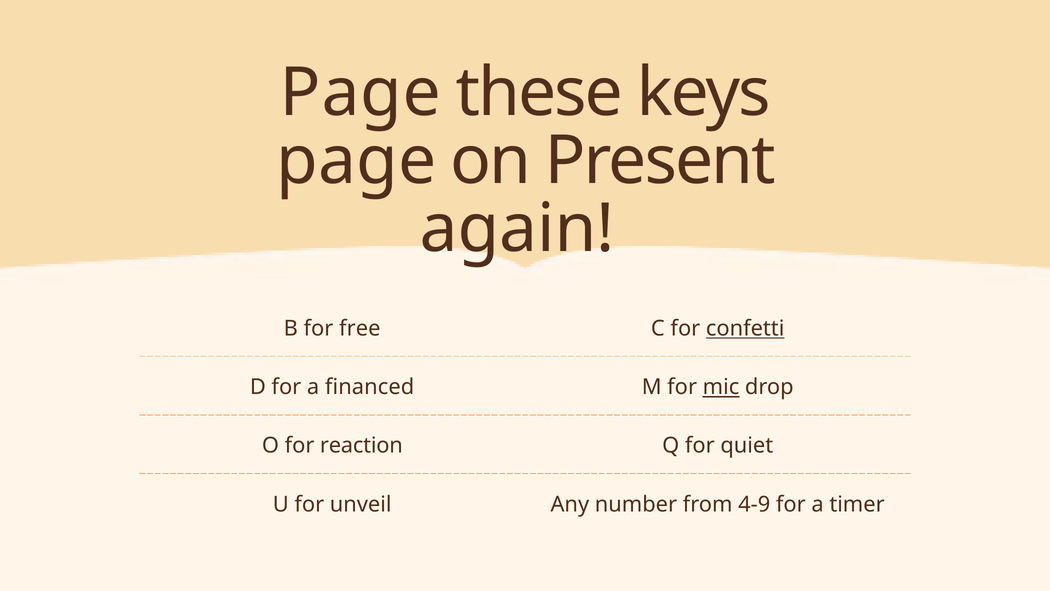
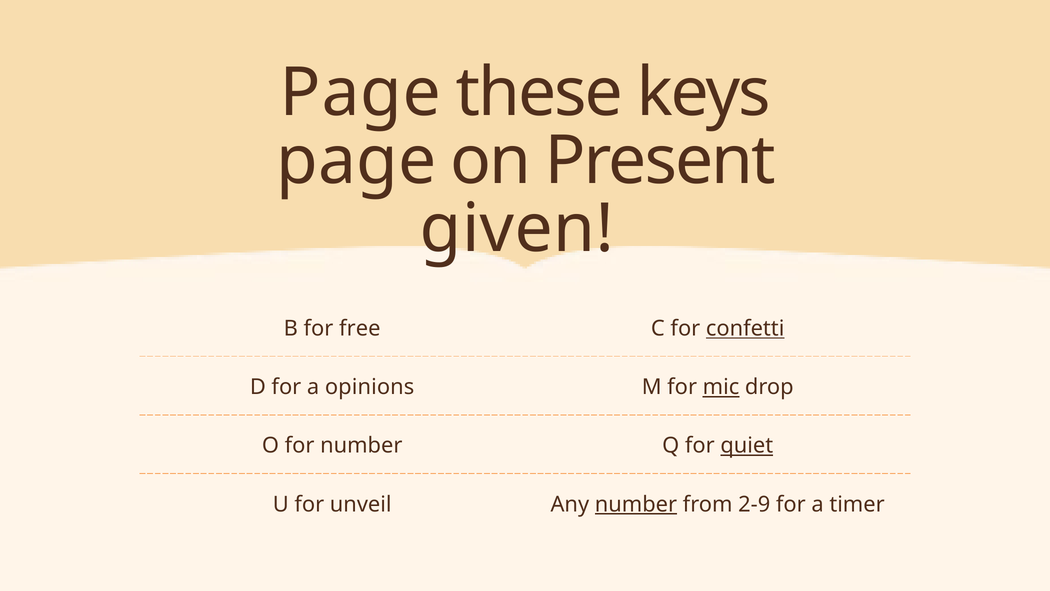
again: again -> given (517, 228)
financed: financed -> opinions (370, 387)
for reaction: reaction -> number (361, 445)
quiet underline: none -> present (747, 445)
number underline: none -> present (636, 504)
4-9: 4-9 -> 2-9 (754, 504)
